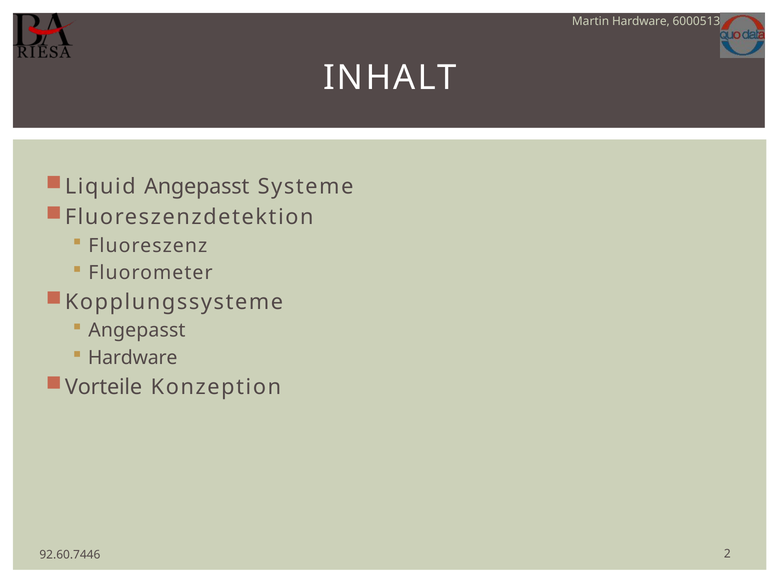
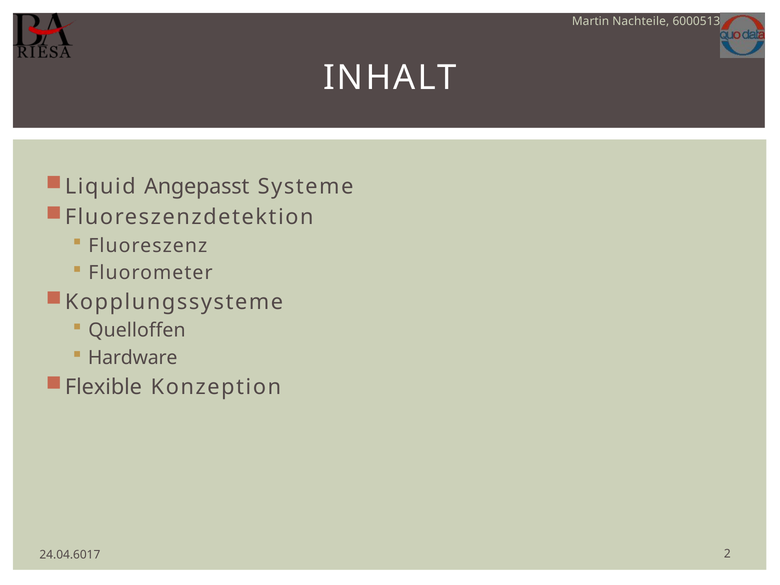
Martin Hardware: Hardware -> Nachteile (641, 21)
Angepasst: Angepasst -> Quelloffen (137, 331)
Vorteile: Vorteile -> Flexible (103, 387)
92.60.7446: 92.60.7446 -> 24.04.6017 (70, 555)
